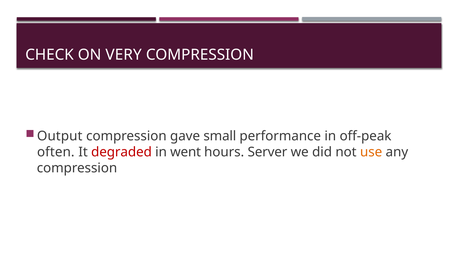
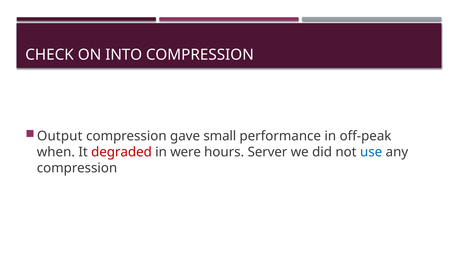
VERY: VERY -> INTO (124, 55)
often: often -> when (56, 152)
went: went -> were (186, 152)
use colour: orange -> blue (371, 152)
